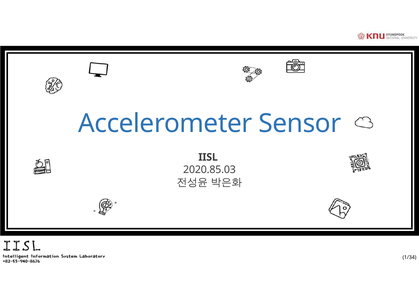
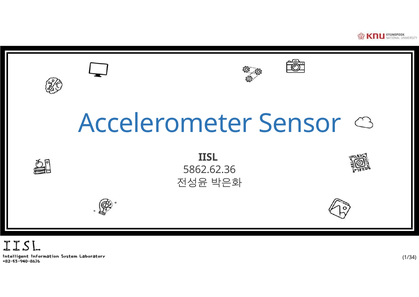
2020.85.03: 2020.85.03 -> 5862.62.36 (209, 169)
